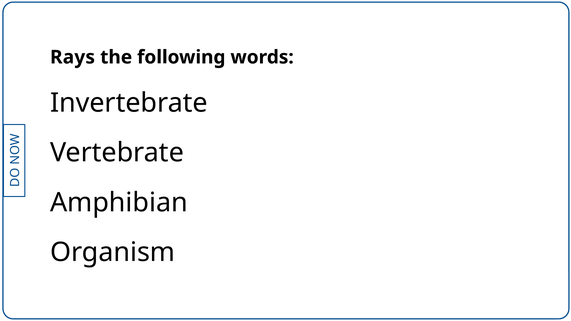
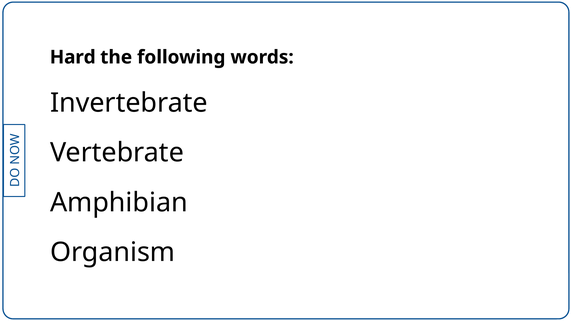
Rays: Rays -> Hard (73, 57)
